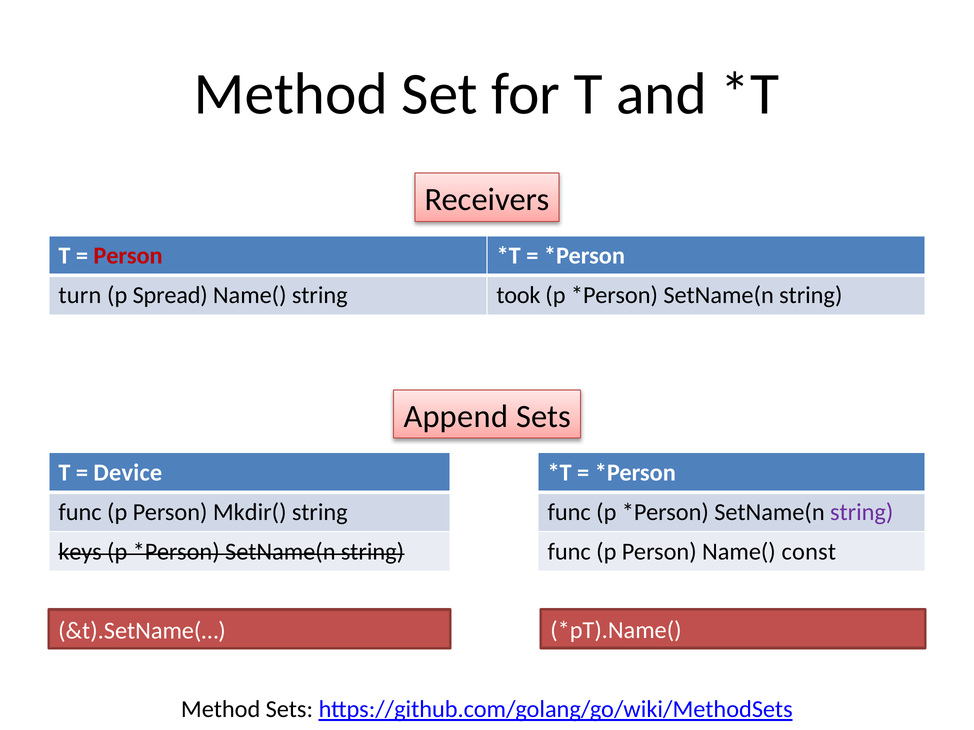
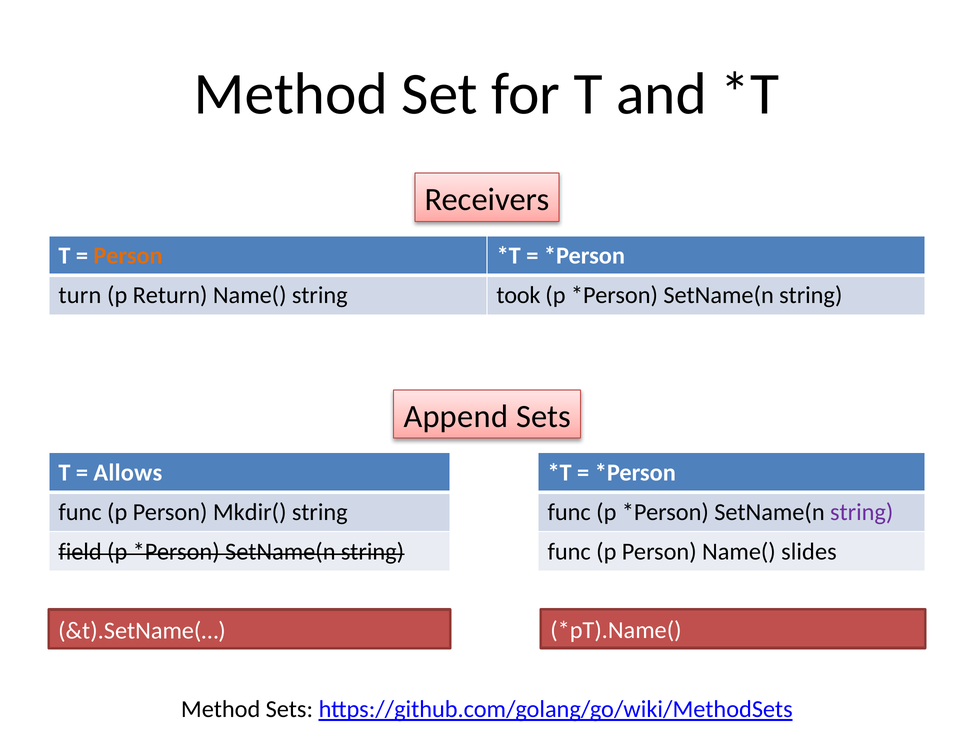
Person colour: red -> orange (128, 256)
Spread: Spread -> Return (170, 296)
Device: Device -> Allows (128, 473)
keys: keys -> field (80, 552)
const: const -> slides (809, 552)
